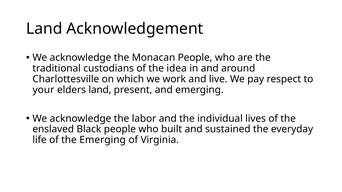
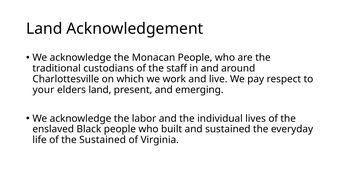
idea: idea -> staff (177, 69)
the Emerging: Emerging -> Sustained (103, 140)
